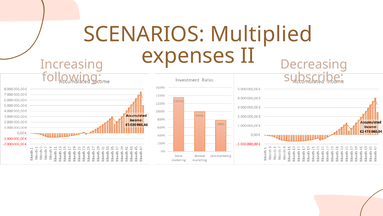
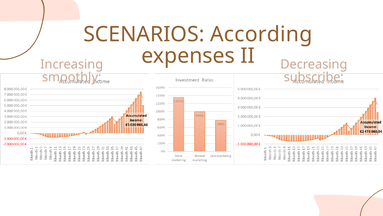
Multiplied: Multiplied -> According (261, 34)
following: following -> smoothly (72, 77)
